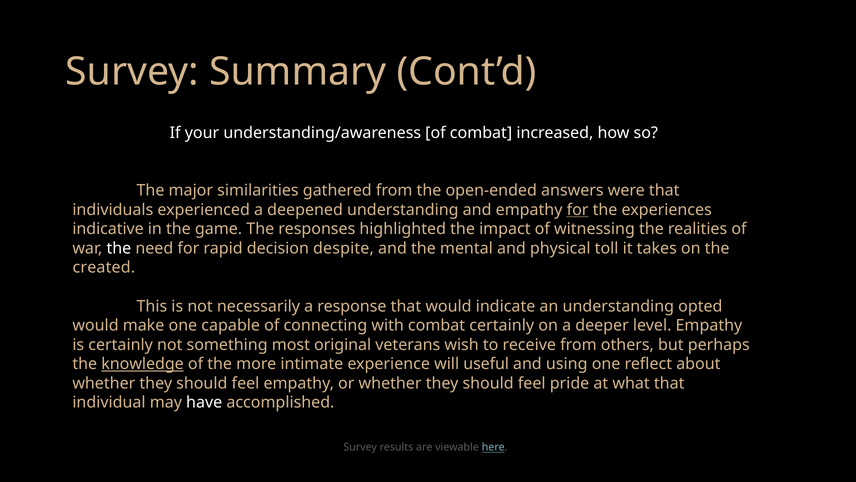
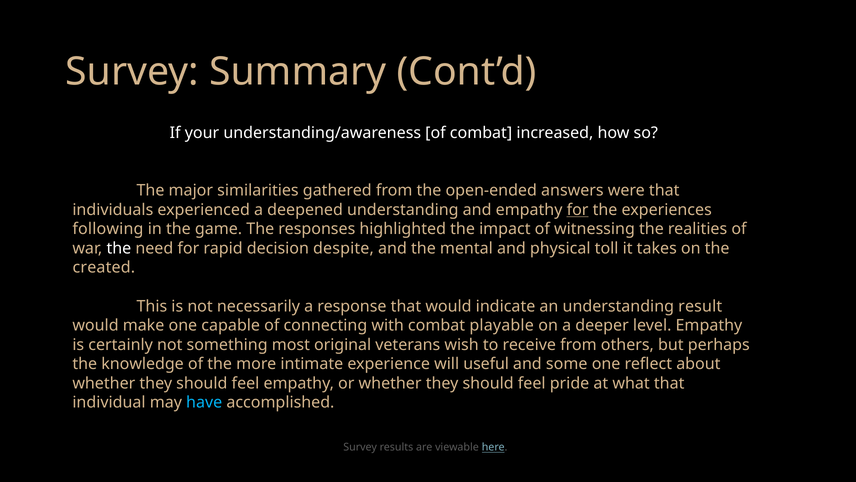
indicative: indicative -> following (108, 229)
opted: opted -> result (700, 306)
combat certainly: certainly -> playable (502, 325)
knowledge underline: present -> none (143, 364)
using: using -> some (567, 364)
have colour: white -> light blue (204, 402)
